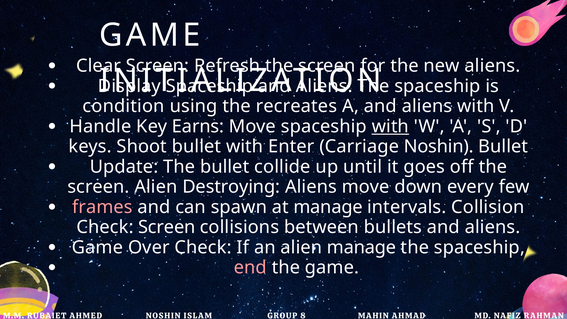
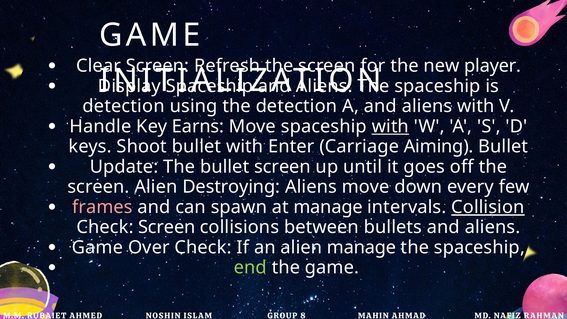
new aliens: aliens -> player (493, 66)
condition: condition -> detection (124, 106)
the recreates: recreates -> detection (296, 106)
Carriage Noshin: Noshin -> Aiming (439, 147)
bullet collide: collide -> screen (283, 167)
Collision underline: none -> present (488, 207)
end colour: pink -> light green (250, 268)
